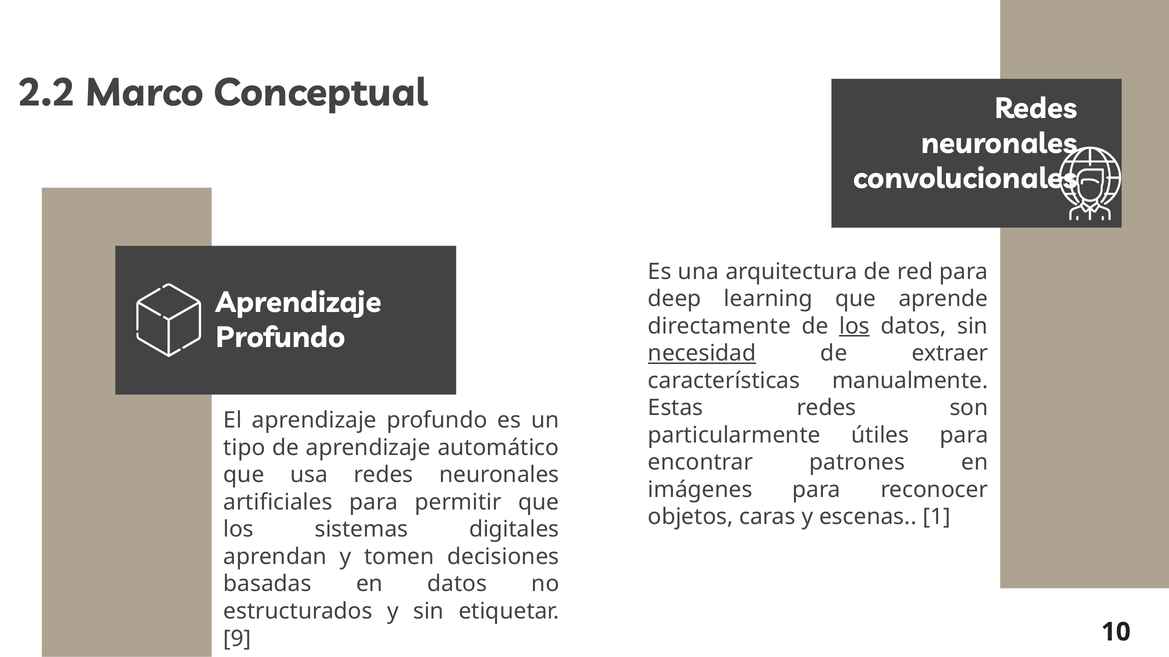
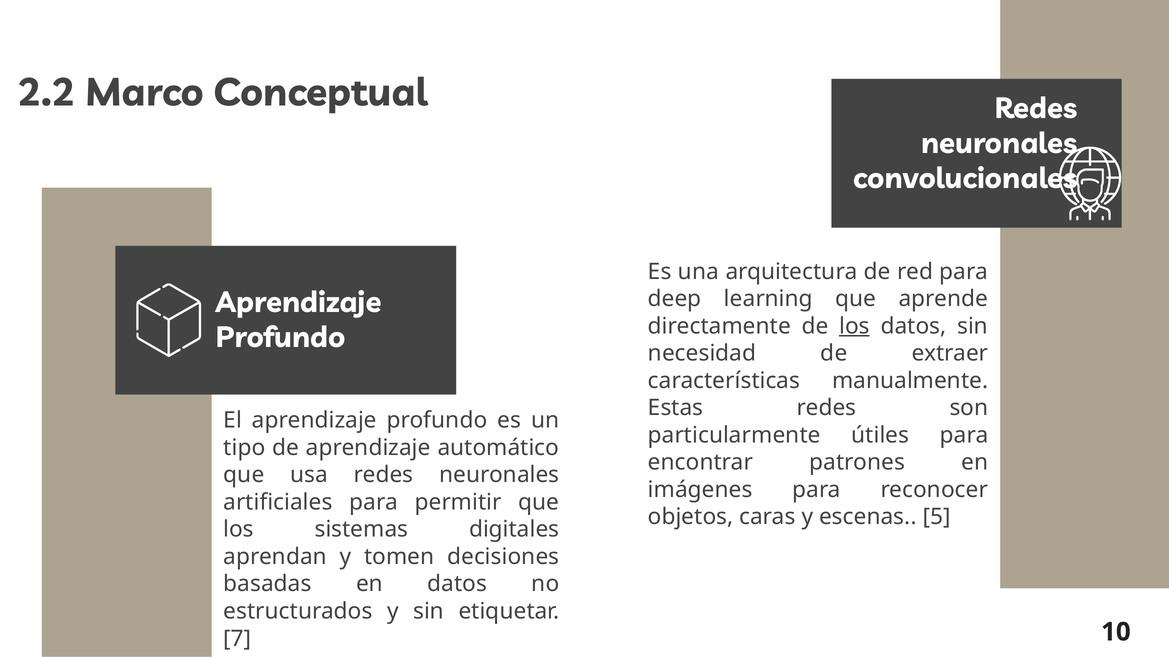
necesidad underline: present -> none (702, 354)
1: 1 -> 5 (937, 517)
9: 9 -> 7 (237, 639)
